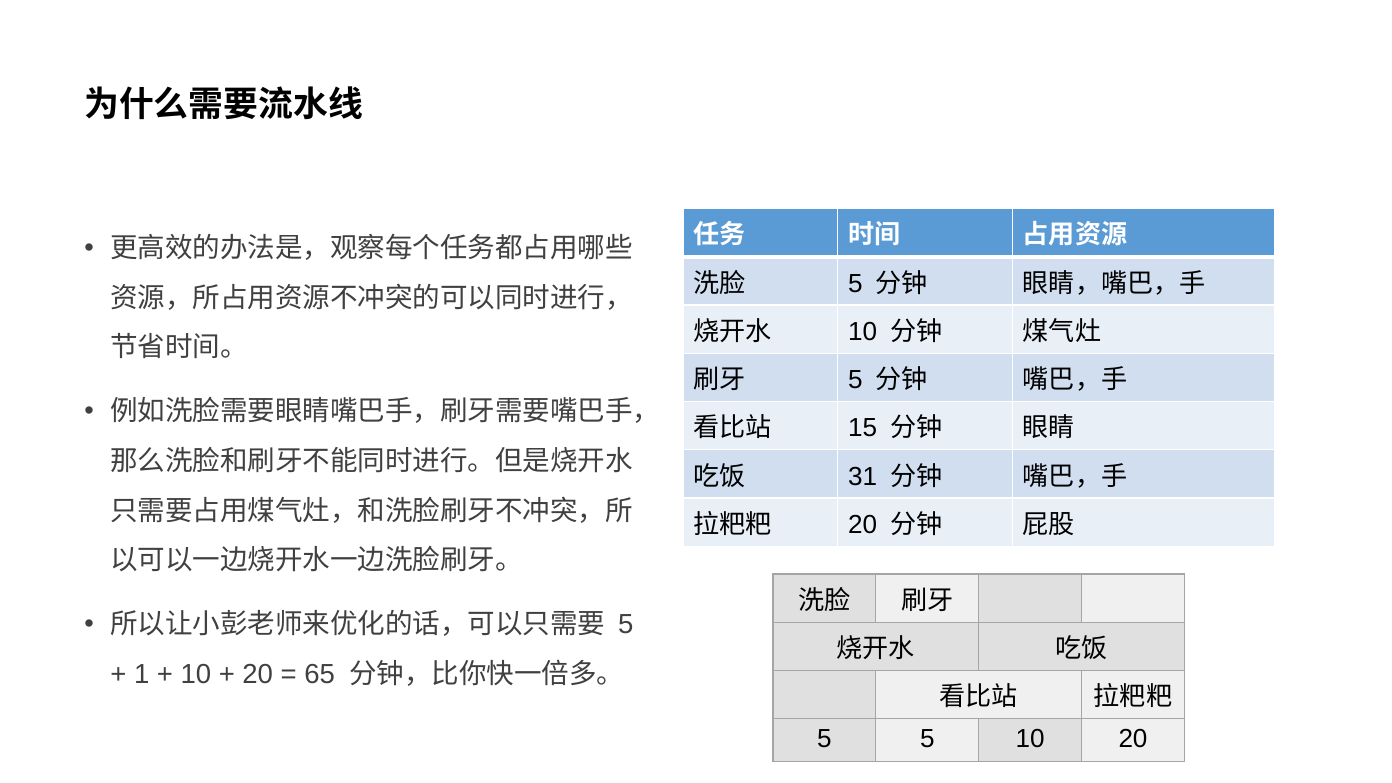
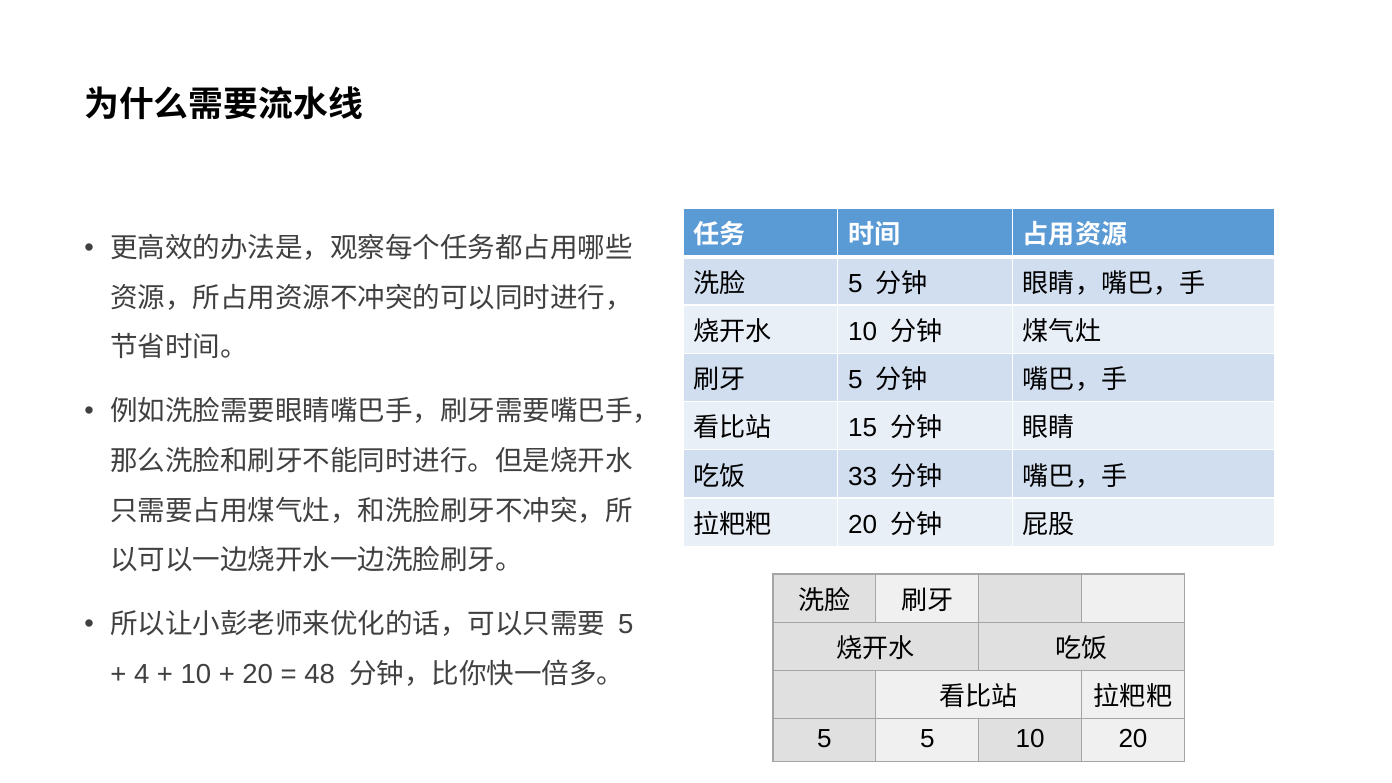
31: 31 -> 33 (863, 477)
1: 1 -> 4 (142, 674)
65: 65 -> 48 (320, 674)
